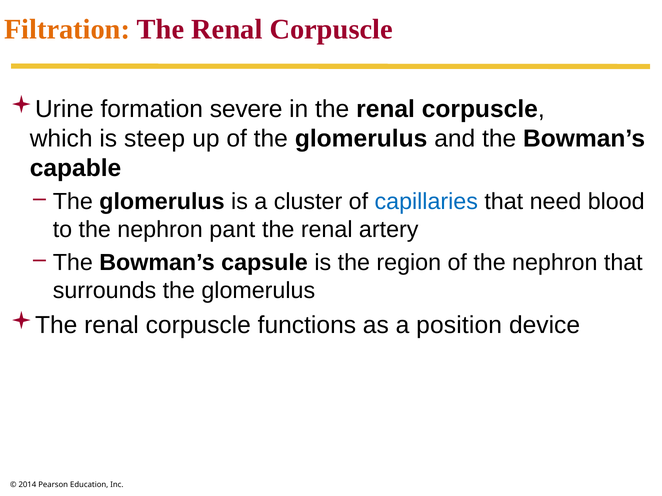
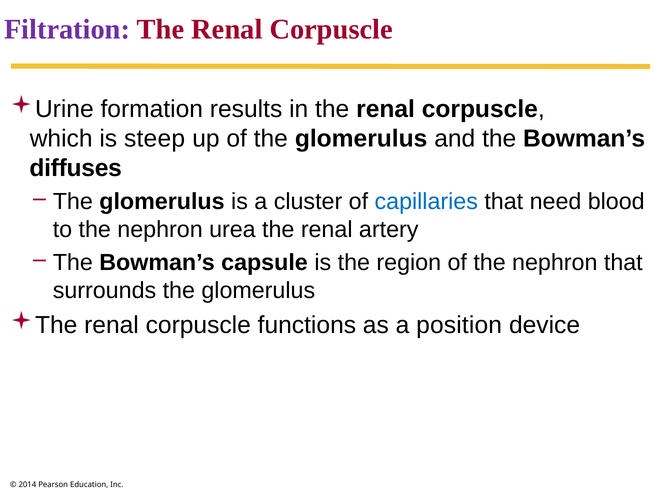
Filtration colour: orange -> purple (67, 29)
severe: severe -> results (246, 109)
capable: capable -> diffuses (76, 168)
pant: pant -> urea (232, 230)
